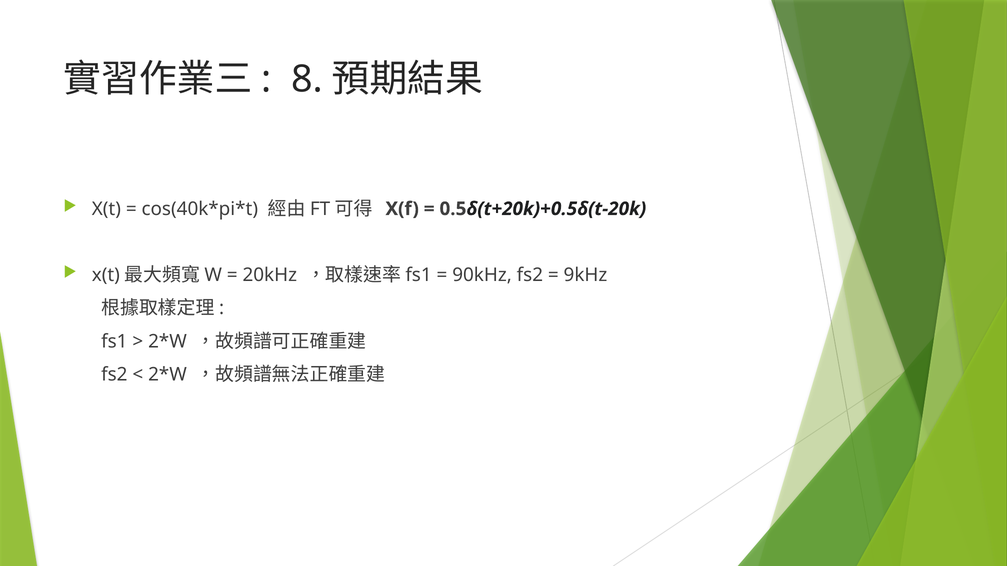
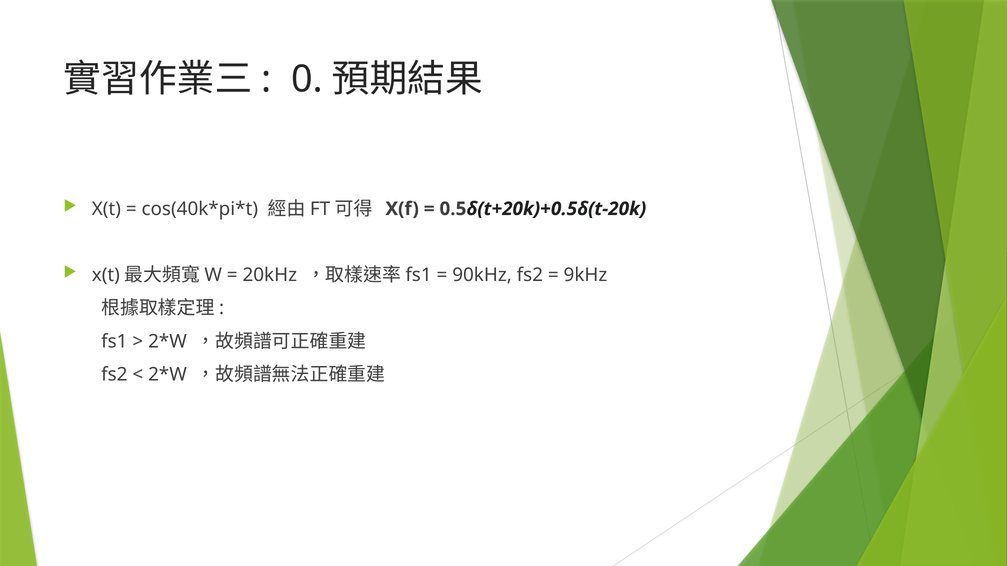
8: 8 -> 0 (307, 79)
